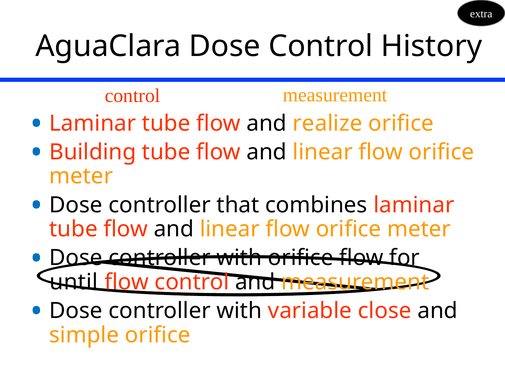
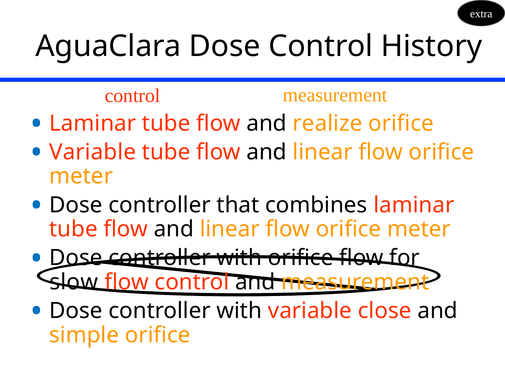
Building: Building -> Variable (93, 152)
until: until -> slow (74, 283)
